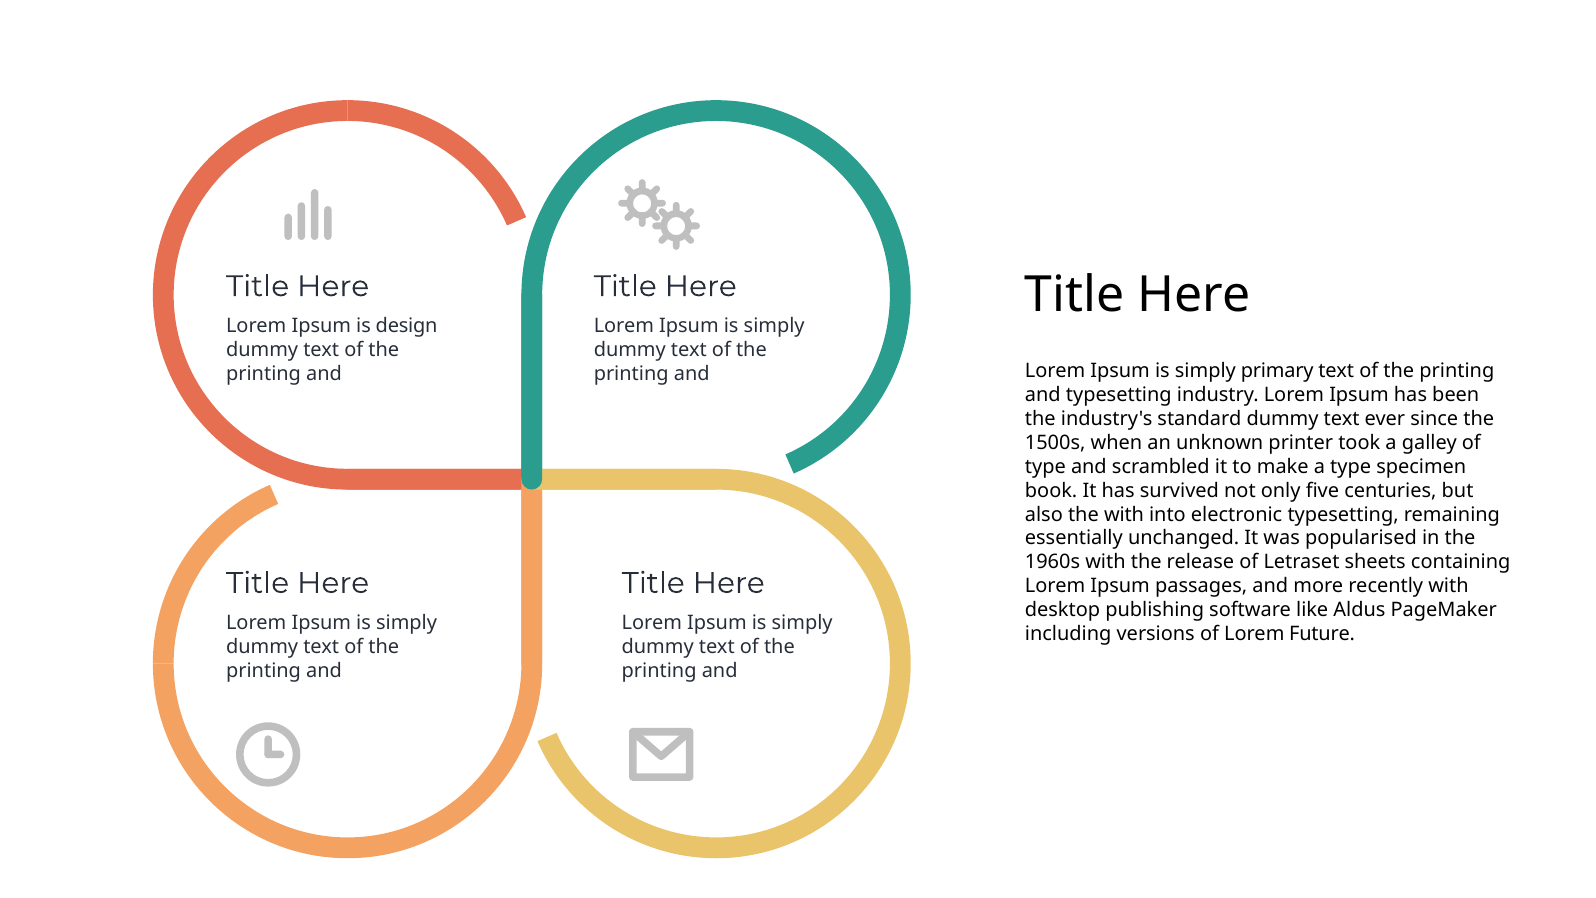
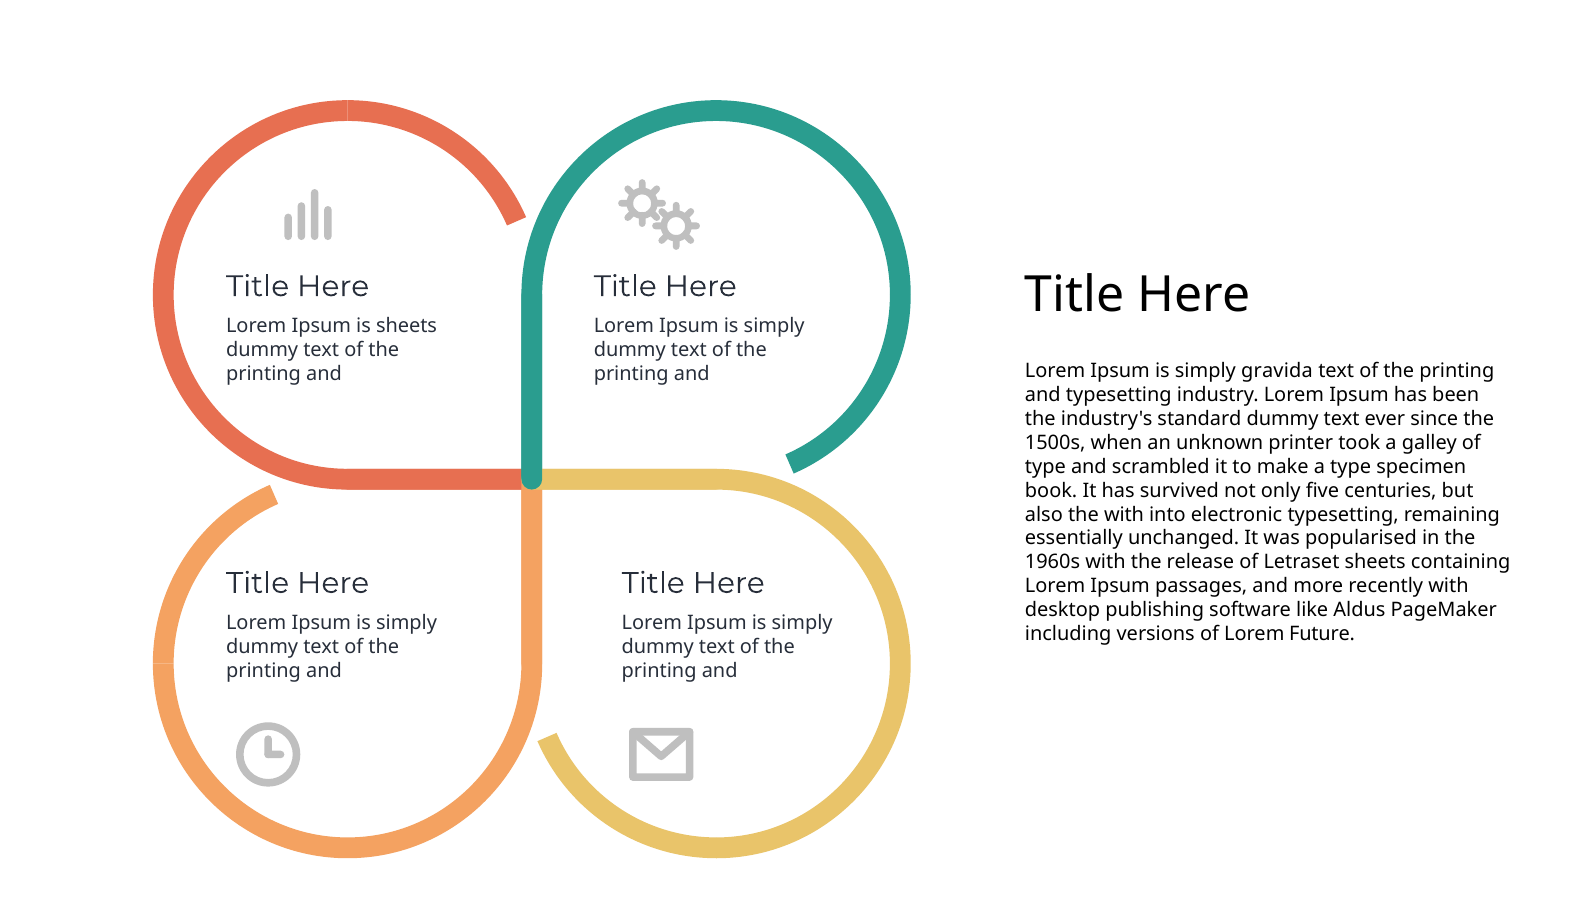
is design: design -> sheets (407, 326)
primary: primary -> gravida (1277, 371)
